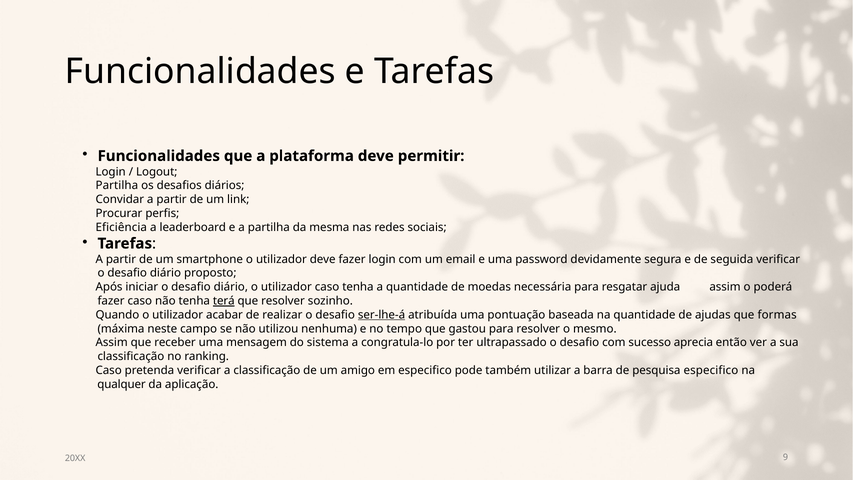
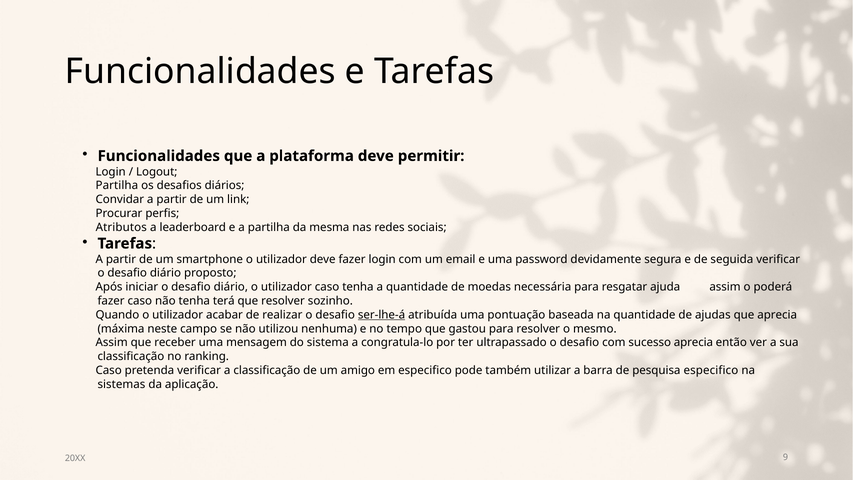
Eficiência: Eficiência -> Atributos (121, 227)
terá underline: present -> none (224, 301)
que formas: formas -> aprecia (777, 315)
qualquer: qualquer -> sistemas (121, 384)
